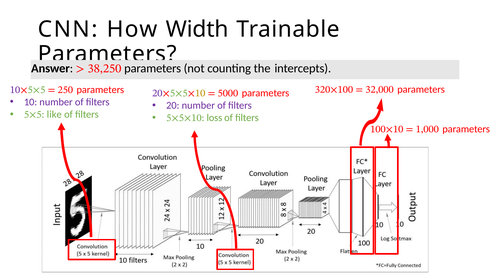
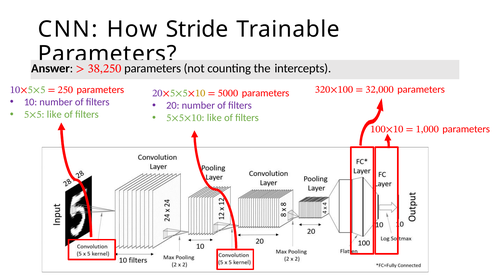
Width: Width -> Stride (197, 29)
loss: loss -> like (214, 118)
